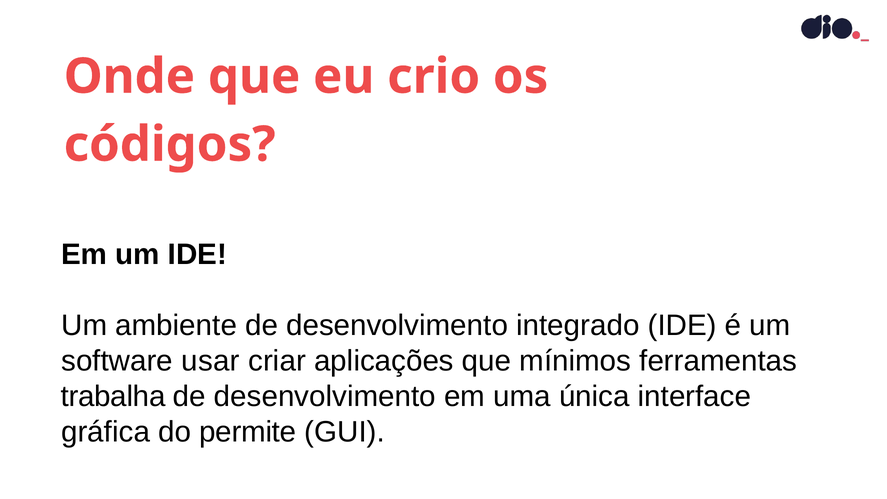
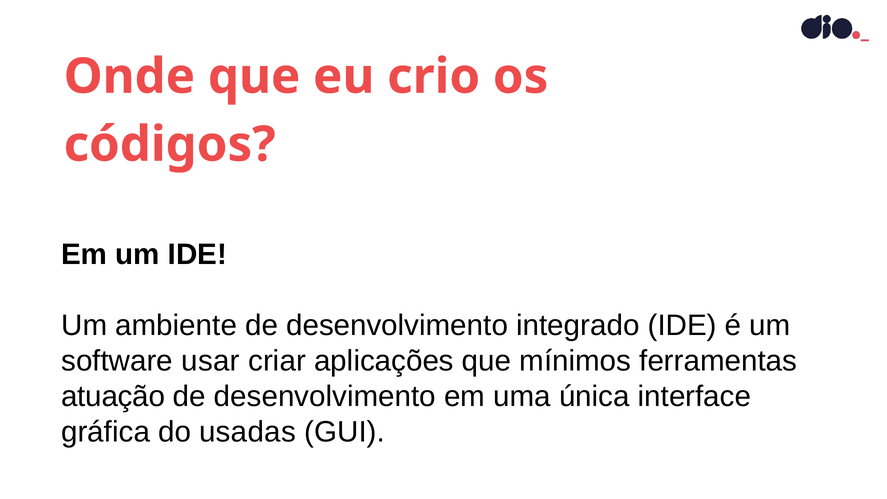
trabalha: trabalha -> atuação (113, 397)
permite: permite -> usadas (247, 432)
